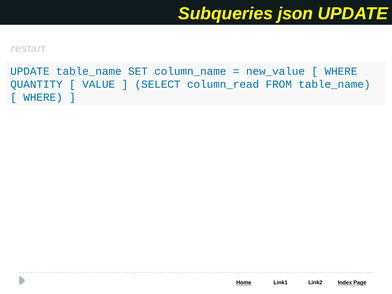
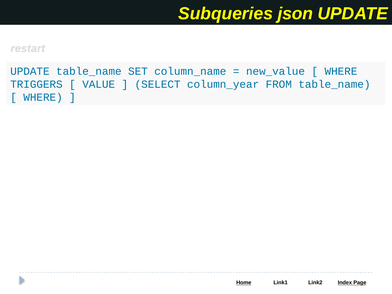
QUANTITY: QUANTITY -> TRIGGERS (36, 84)
column_read: column_read -> column_year (223, 84)
